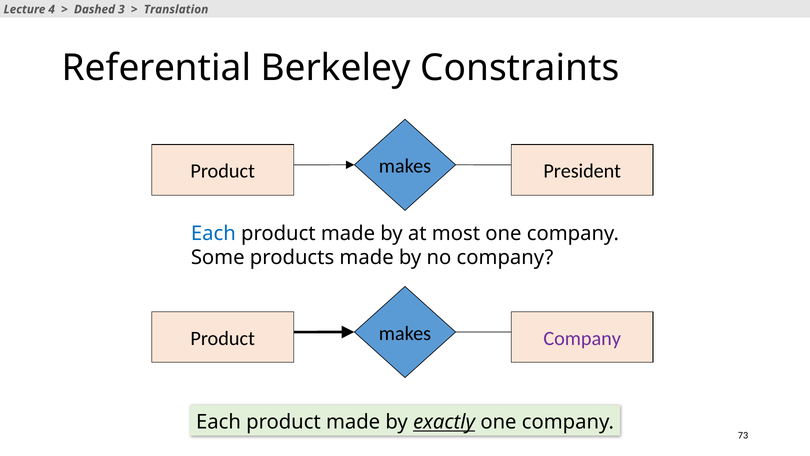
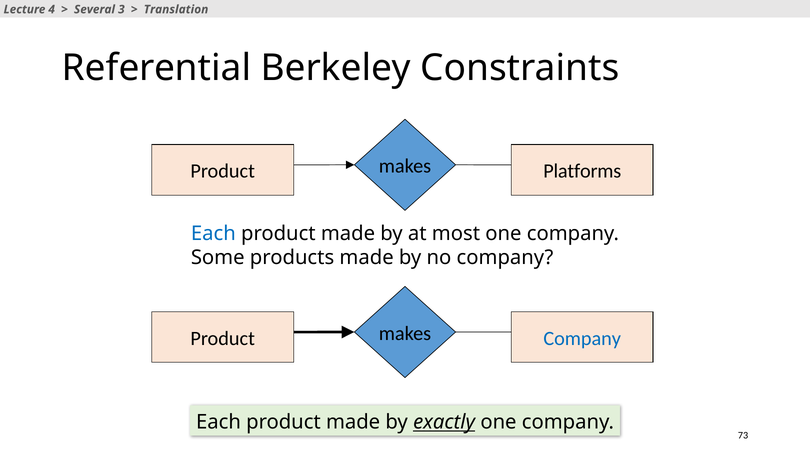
Dashed: Dashed -> Several (94, 9)
President: President -> Platforms (582, 171)
Company colour: purple -> blue (582, 338)
